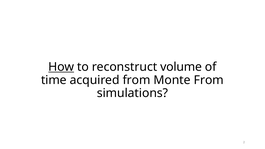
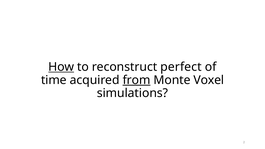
volume: volume -> perfect (181, 67)
from underline: none -> present (137, 80)
Monte From: From -> Voxel (209, 80)
